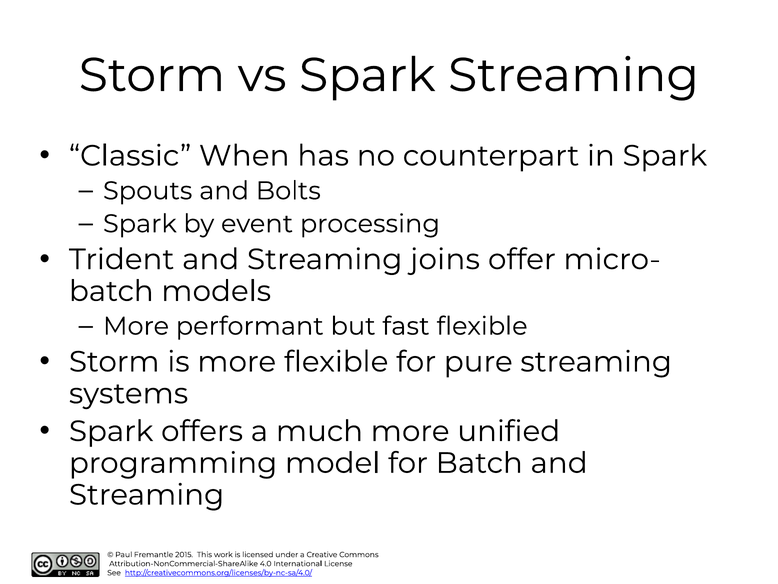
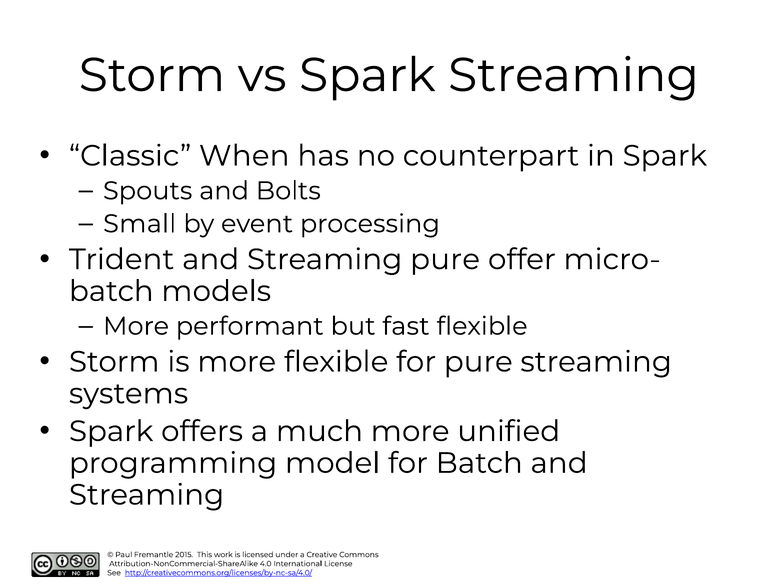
Spark: Spark -> Small (140, 224)
Streaming joins: joins -> pure (445, 259)
